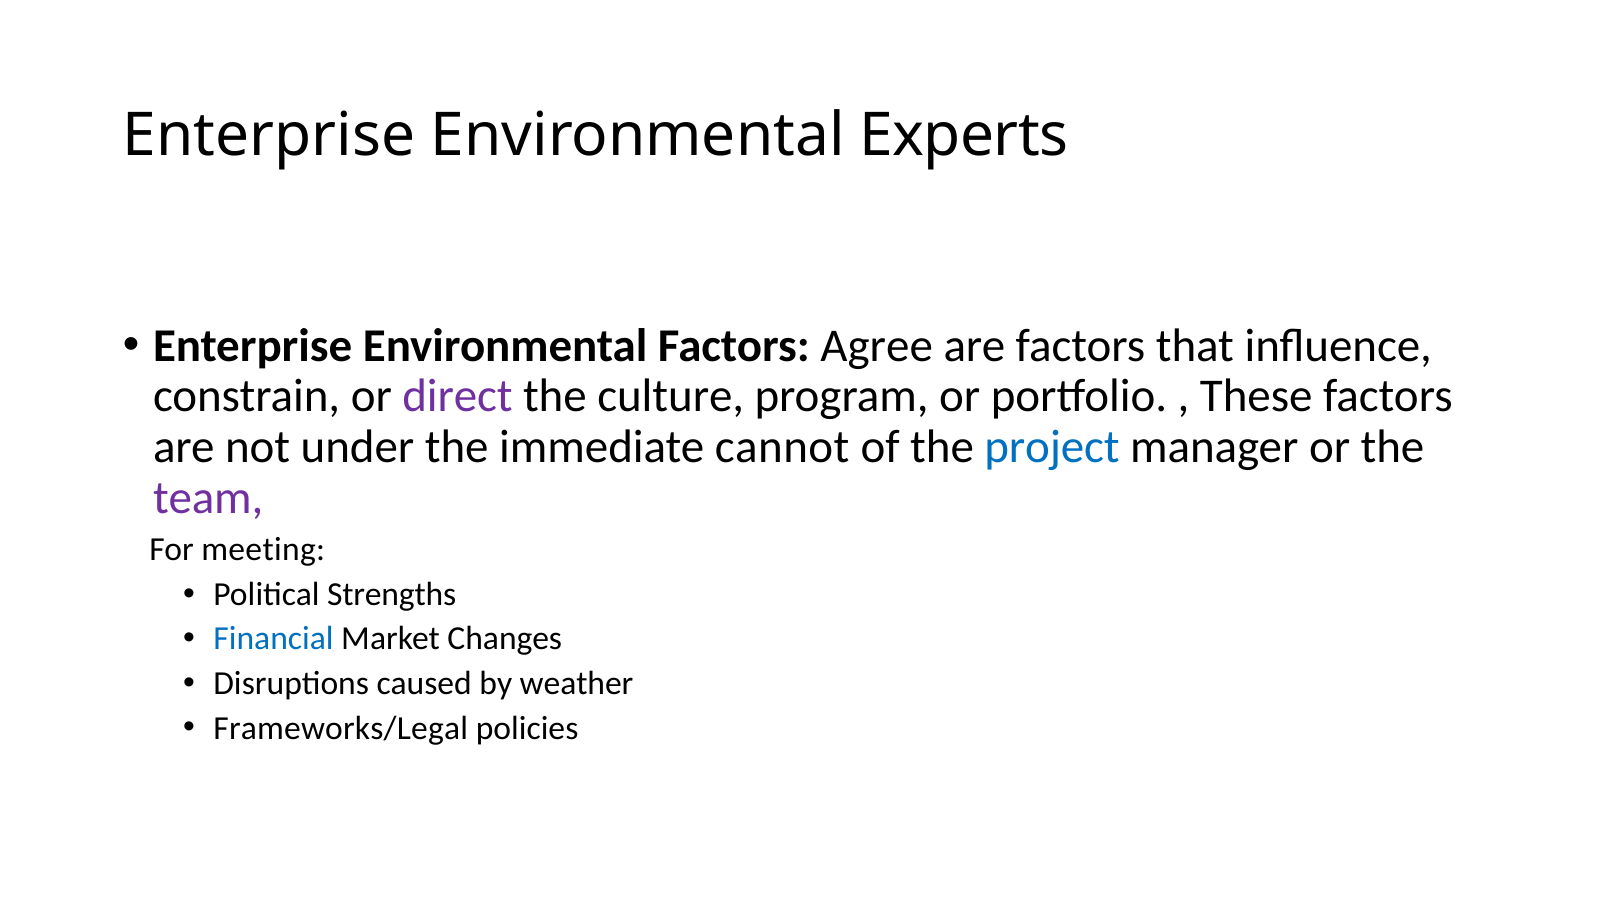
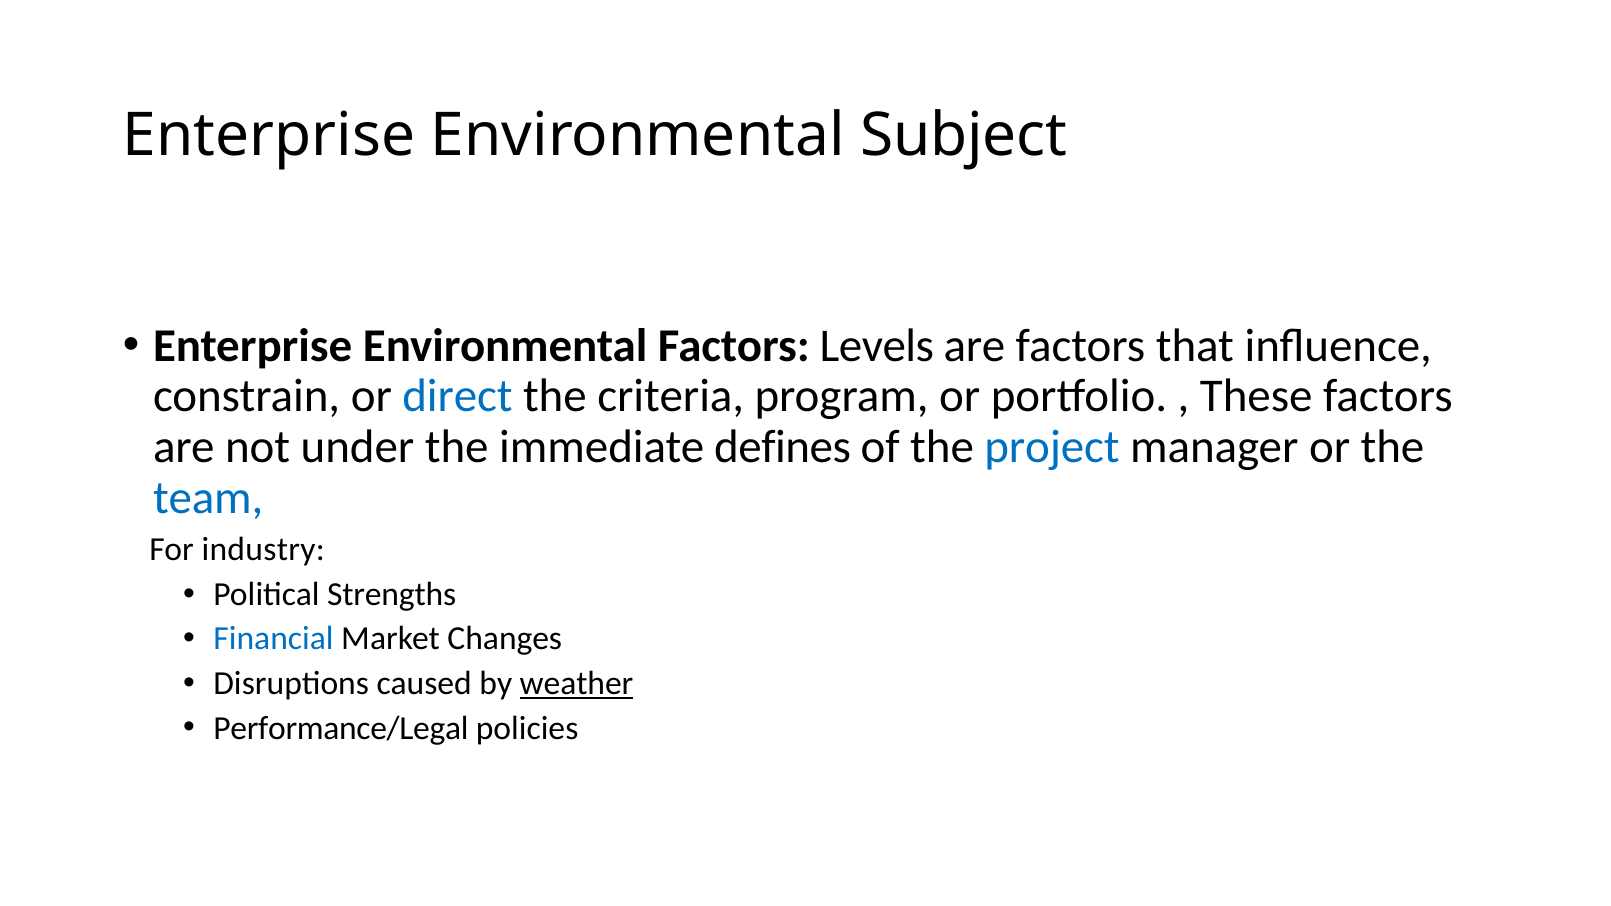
Experts: Experts -> Subject (964, 135)
Agree: Agree -> Levels (877, 346)
direct colour: purple -> blue (457, 396)
culture: culture -> criteria (671, 396)
cannot: cannot -> defines (783, 447)
team colour: purple -> blue (208, 498)
meeting: meeting -> industry (263, 550)
weather underline: none -> present (577, 684)
Frameworks/Legal: Frameworks/Legal -> Performance/Legal (341, 728)
